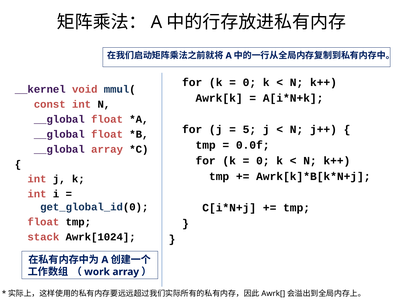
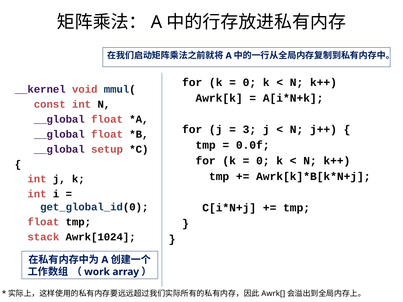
5: 5 -> 3 (249, 129)
__global array: array -> setup (107, 149)
